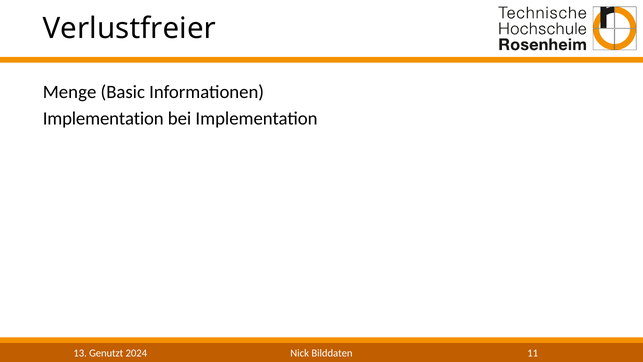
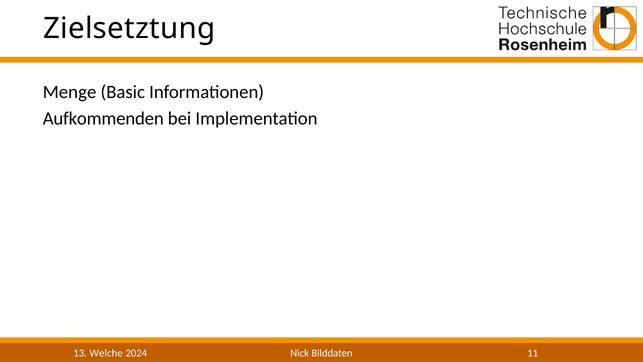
Verlustfreier: Verlustfreier -> Zielsetztung (129, 28)
Implementation: Implementation -> Aufkommenden (103, 119)
Genutzt: Genutzt -> Welche (106, 353)
